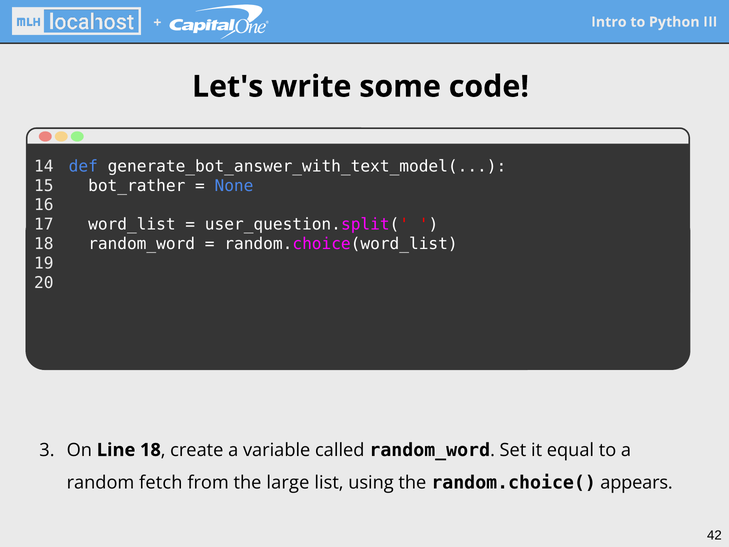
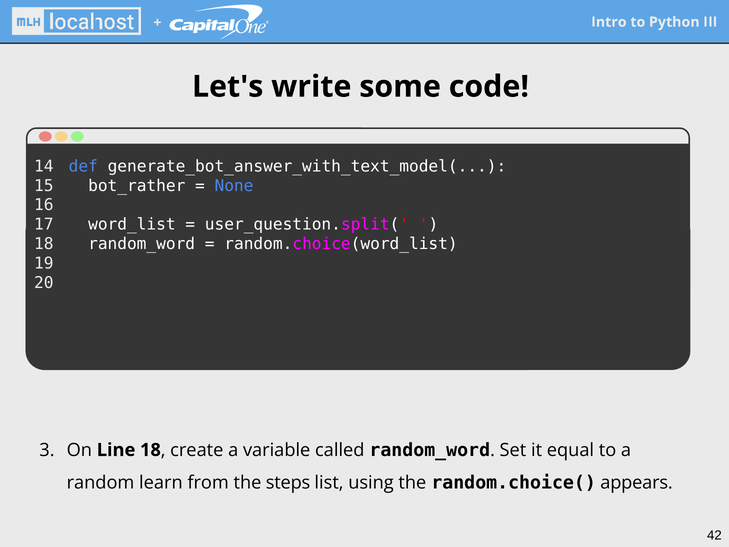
fetch: fetch -> learn (161, 483)
large: large -> steps (288, 483)
